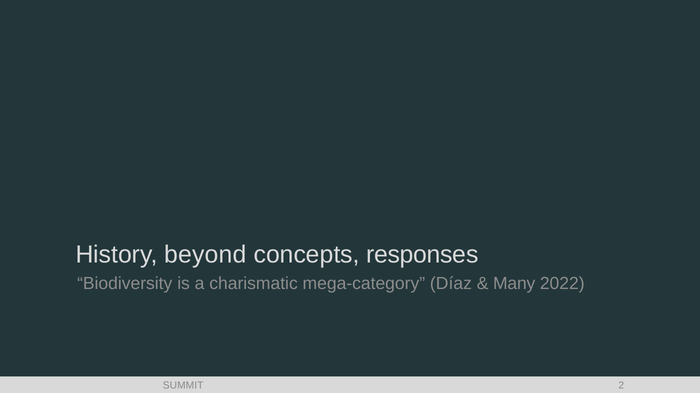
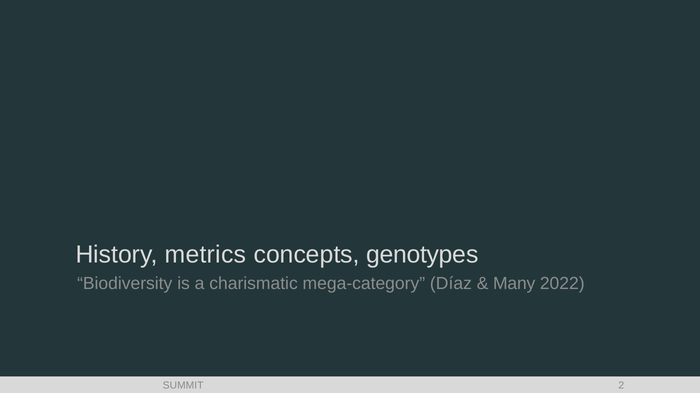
beyond: beyond -> metrics (205, 255)
responses: responses -> genotypes (422, 255)
